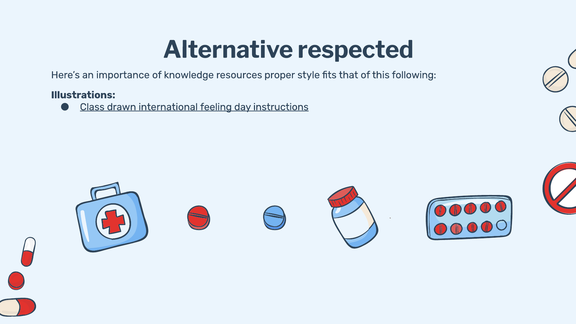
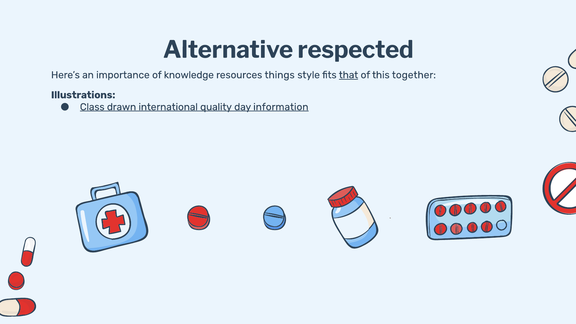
proper: proper -> things (280, 75)
that underline: none -> present (349, 75)
following: following -> together (414, 75)
feeling: feeling -> quality (216, 107)
instructions: instructions -> information (281, 107)
